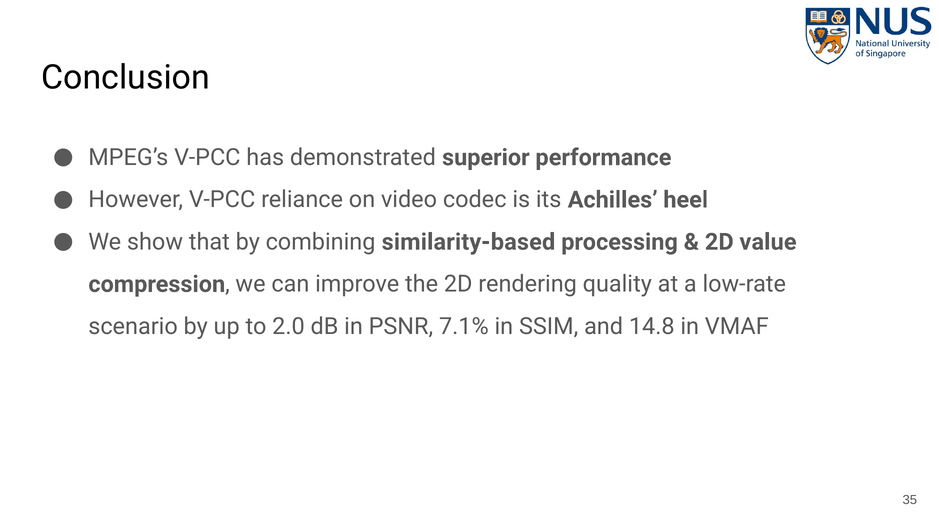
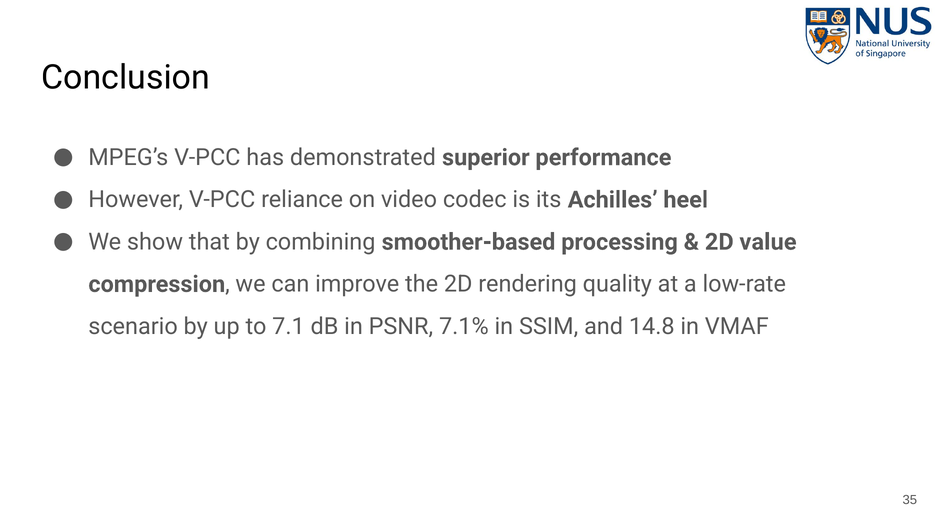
similarity-based: similarity-based -> smoother-based (469, 242)
2.0: 2.0 -> 7.1 (288, 327)
